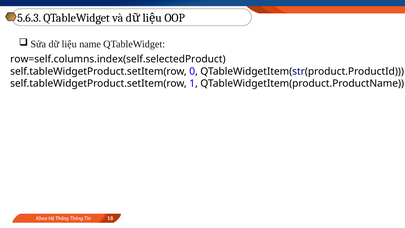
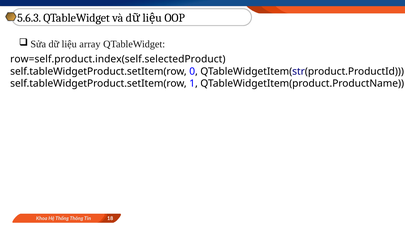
name: name -> array (90, 44)
row=self.columns.index(self.selectedProduct: row=self.columns.index(self.selectedProduct -> row=self.product.index(self.selectedProduct (118, 59)
